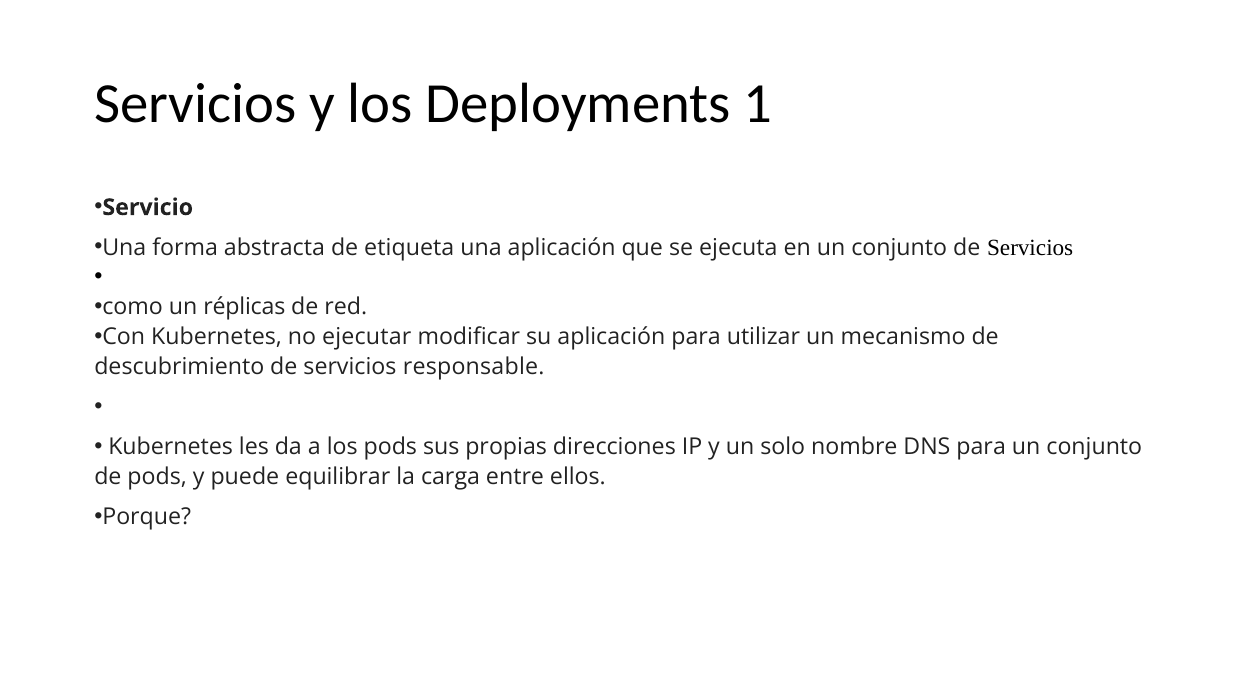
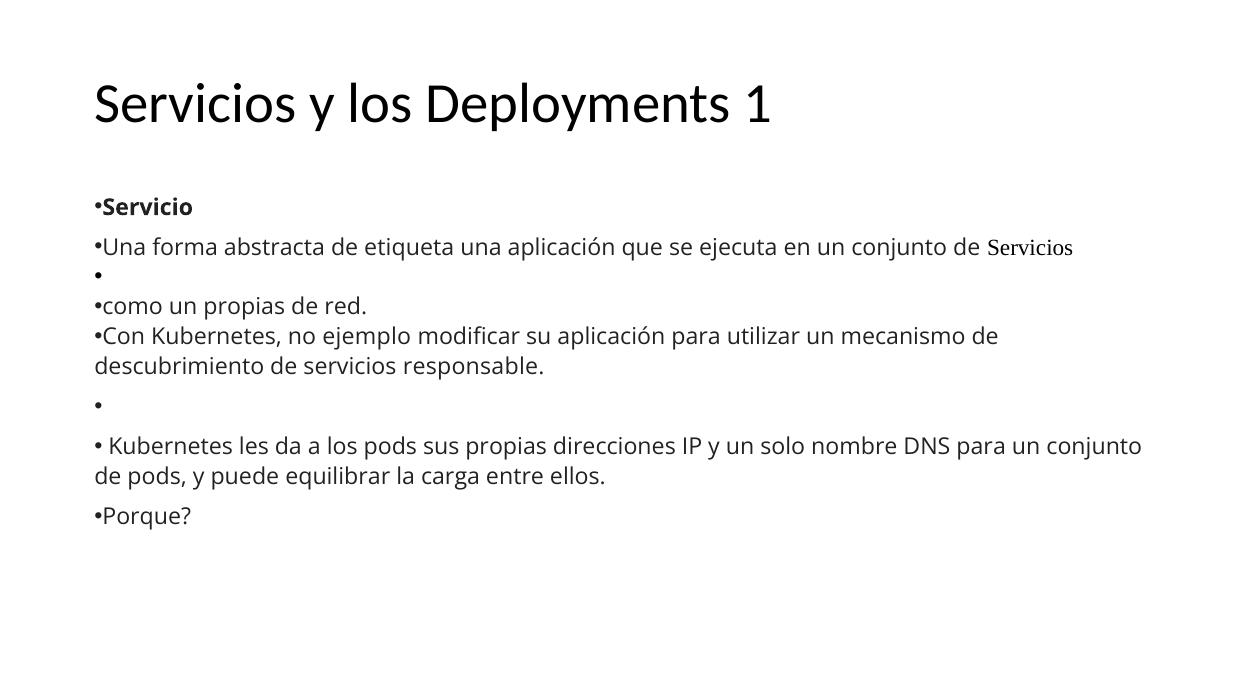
un réplicas: réplicas -> propias (244, 307)
ejecutar: ejecutar -> ejemplo (367, 337)
